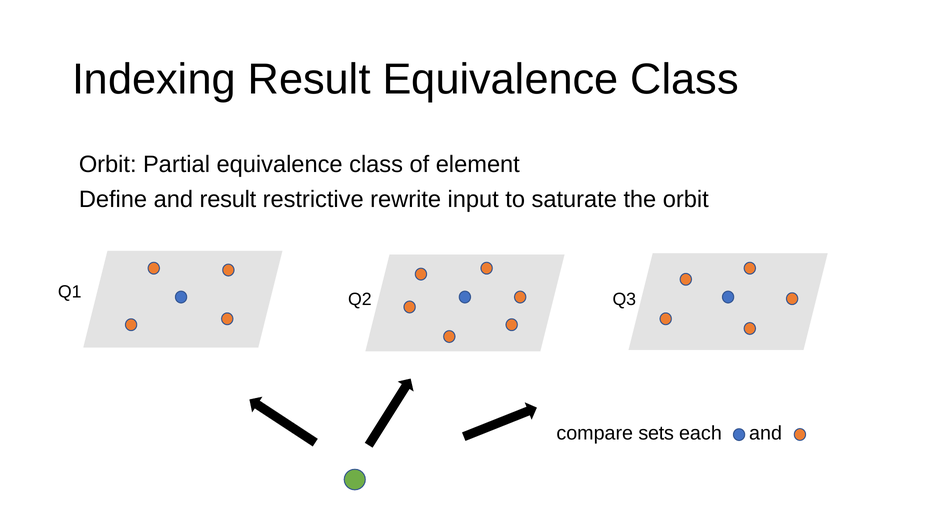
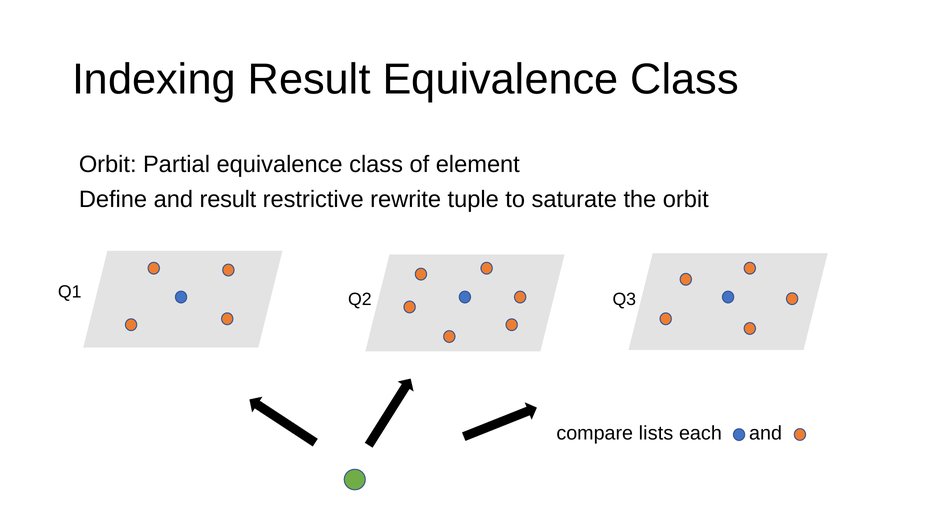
input: input -> tuple (473, 199)
sets: sets -> lists (656, 433)
